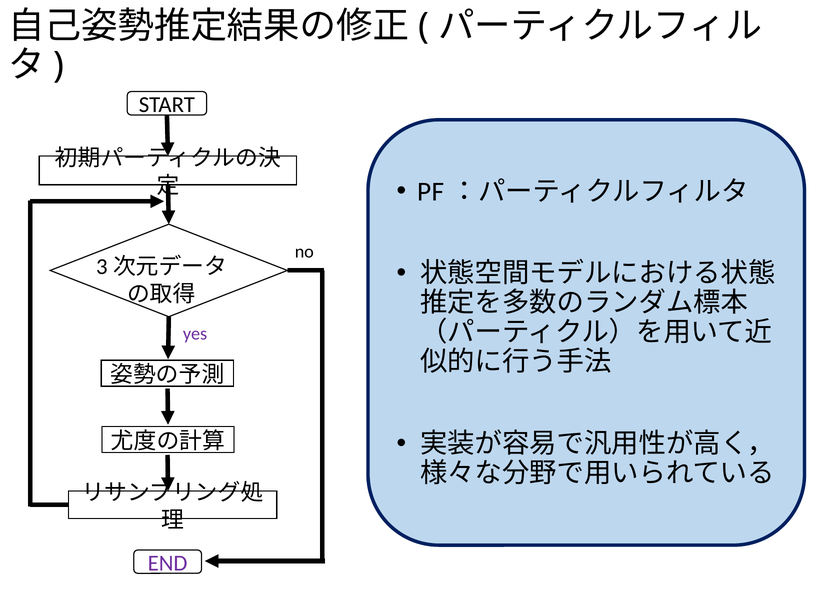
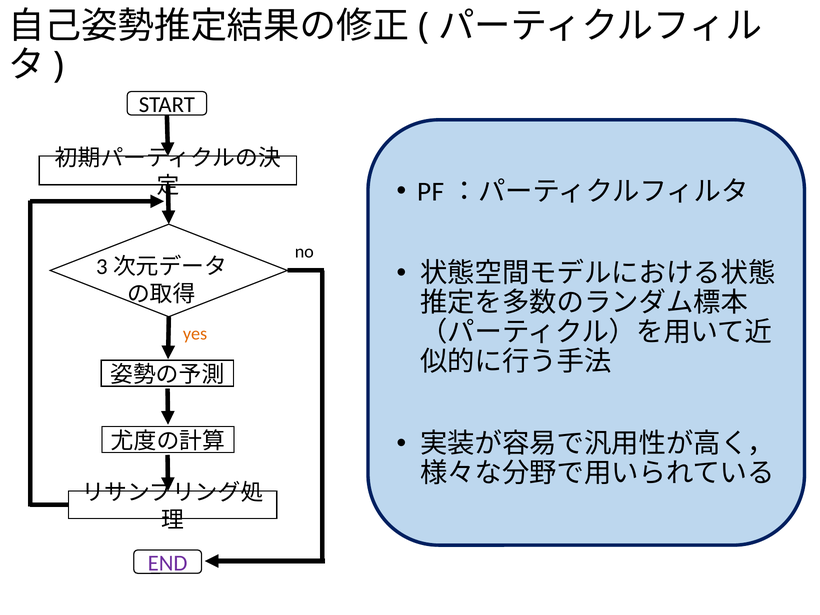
yes colour: purple -> orange (195, 334)
